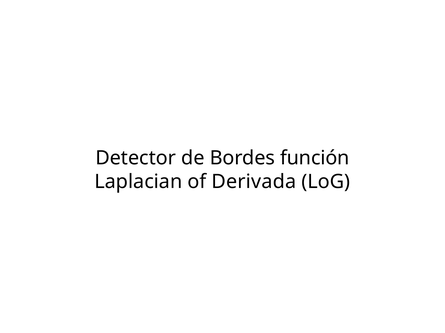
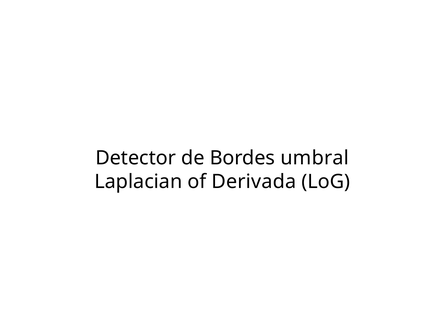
función: función -> umbral (315, 158)
